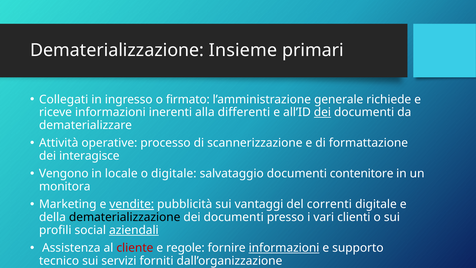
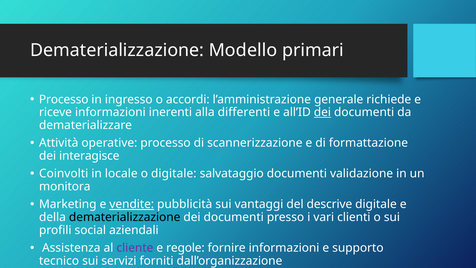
Insieme: Insieme -> Modello (243, 50)
Collegati: Collegati -> Processo (64, 99)
firmato: firmato -> accordi (188, 99)
Vengono: Vengono -> Coinvolti (64, 174)
contenitore: contenitore -> validazione (362, 174)
correnti: correnti -> descrive (329, 204)
aziendali underline: present -> none (134, 230)
cliente colour: red -> purple (135, 248)
informazioni underline: present -> none (284, 248)
